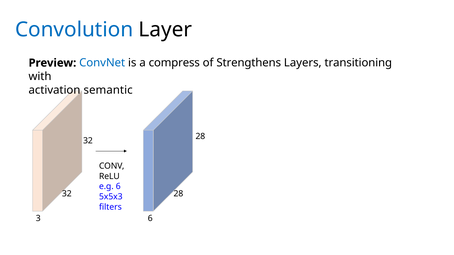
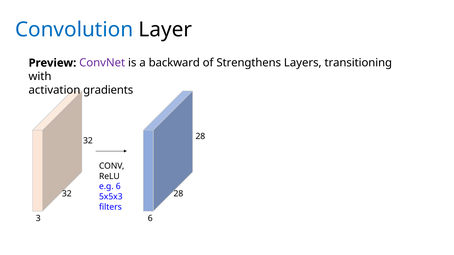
ConvNet colour: blue -> purple (102, 63)
compress: compress -> backward (174, 63)
semantic: semantic -> gradients (108, 90)
